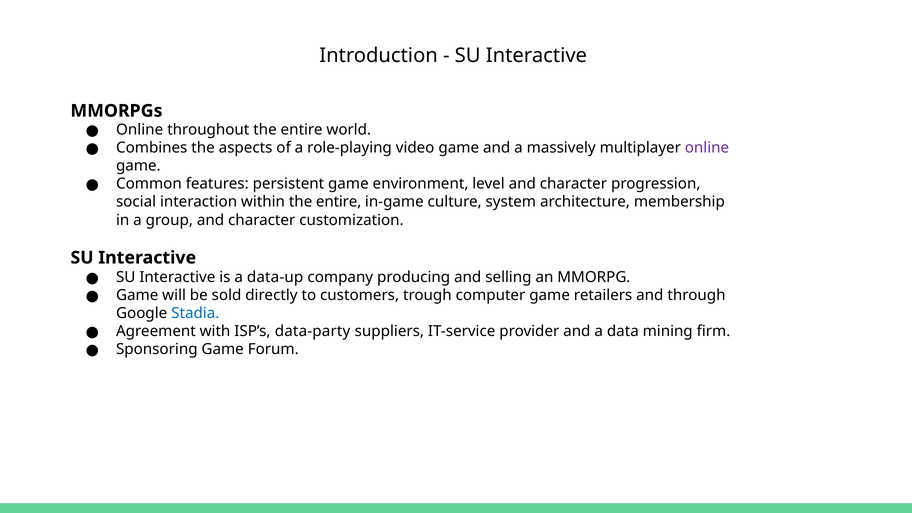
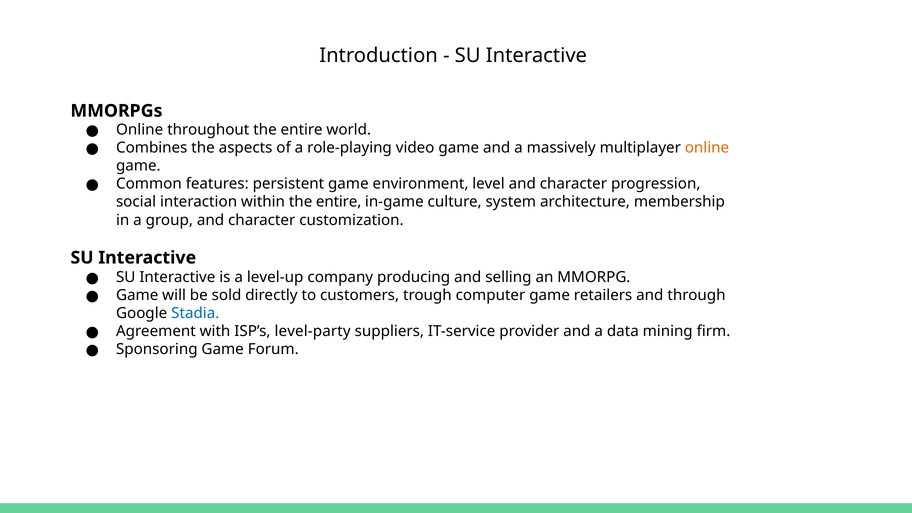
online colour: purple -> orange (707, 148)
data-up: data-up -> level-up (275, 277)
data-party: data-party -> level-party (313, 331)
